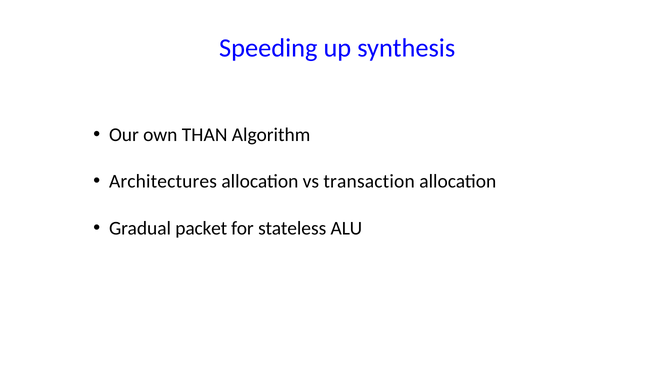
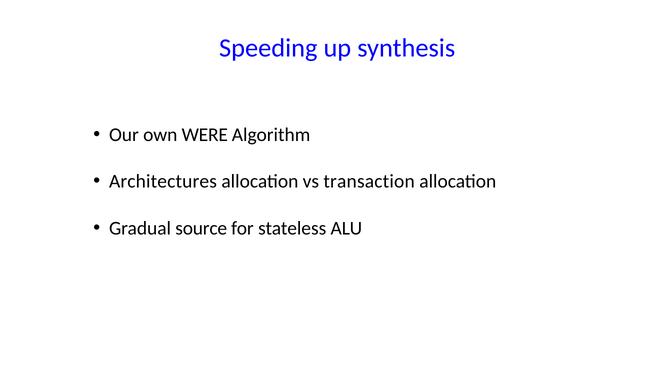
THAN: THAN -> WERE (205, 135)
packet: packet -> source (201, 228)
